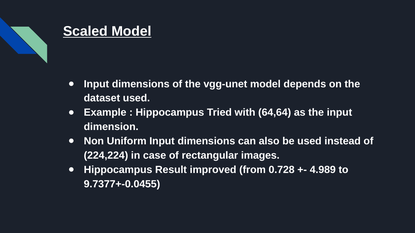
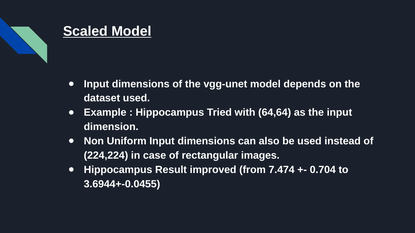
0.728: 0.728 -> 7.474 (282, 170)
4.989: 4.989 -> 0.704 (323, 170)
9.7377+-0.0455: 9.7377+-0.0455 -> 3.6944+-0.0455 (122, 184)
